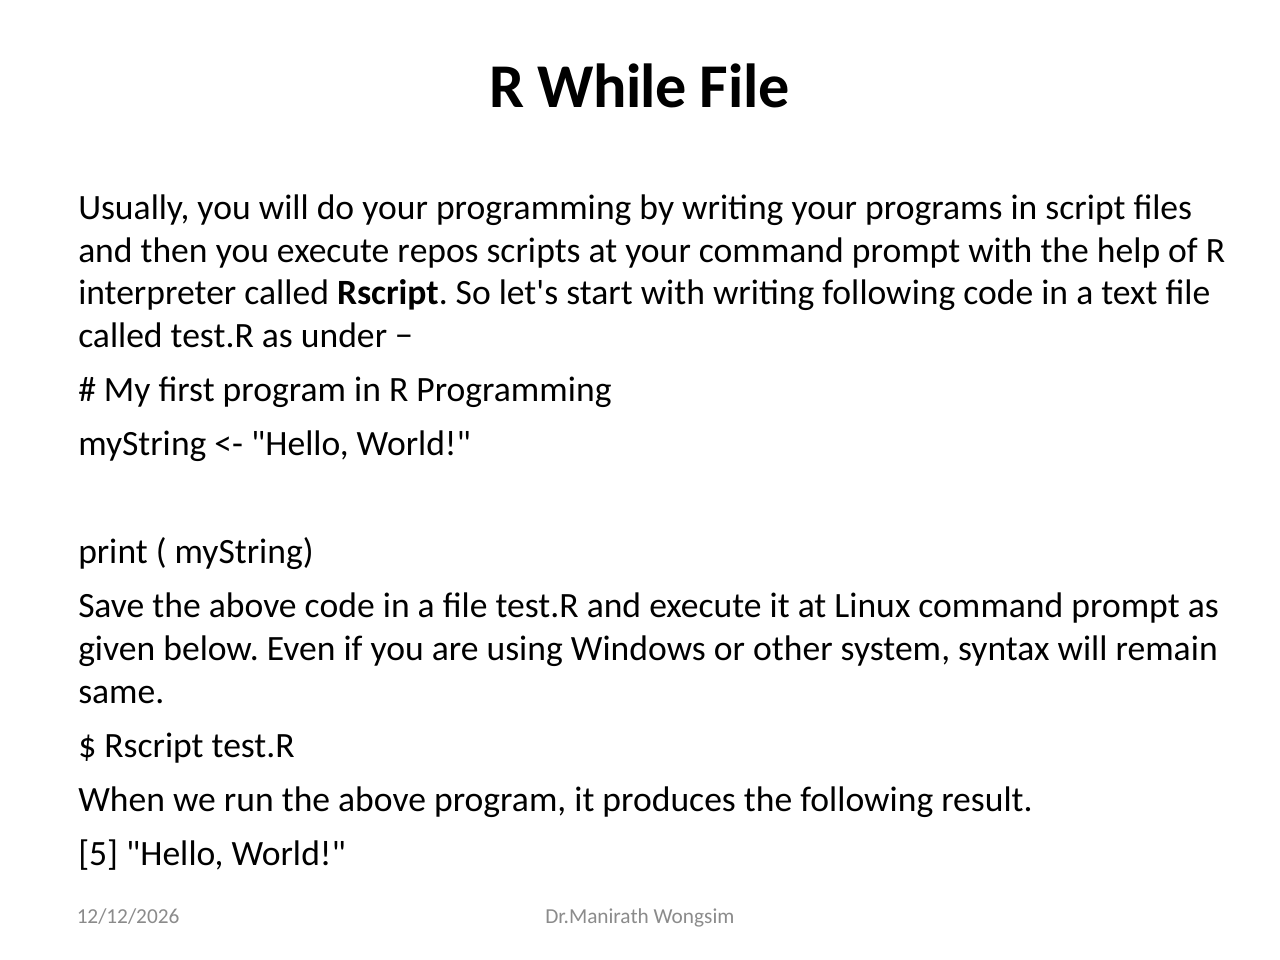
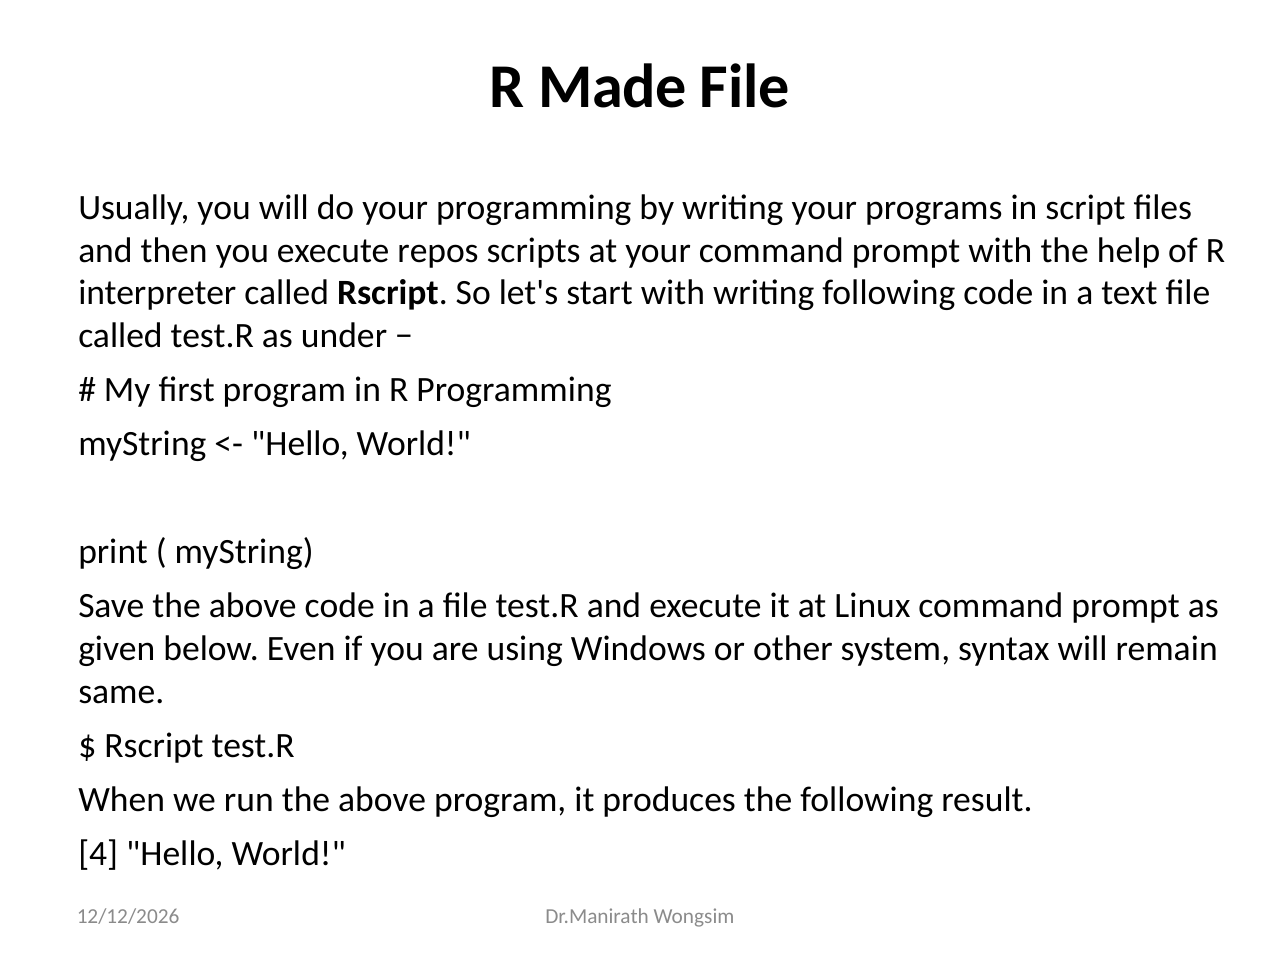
While: While -> Made (612, 86)
5: 5 -> 4 (98, 854)
